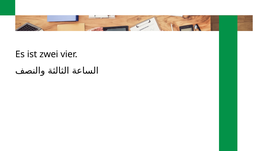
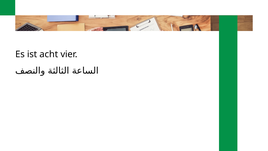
zwei: zwei -> acht (49, 54)
